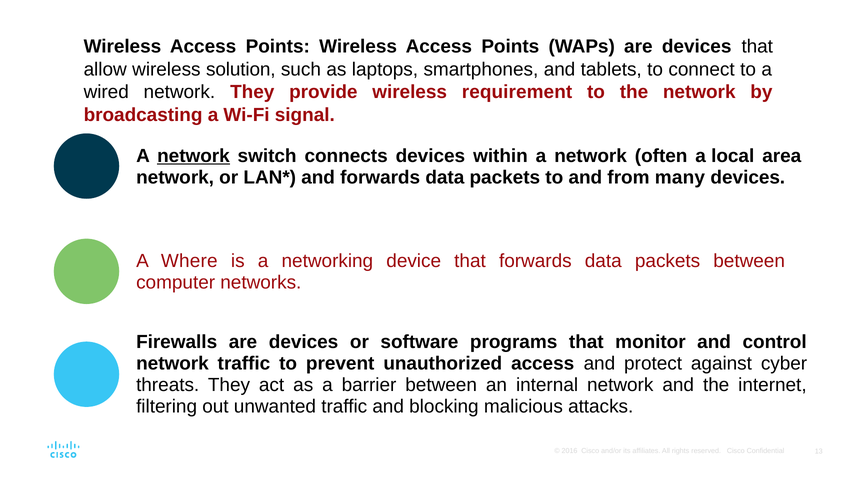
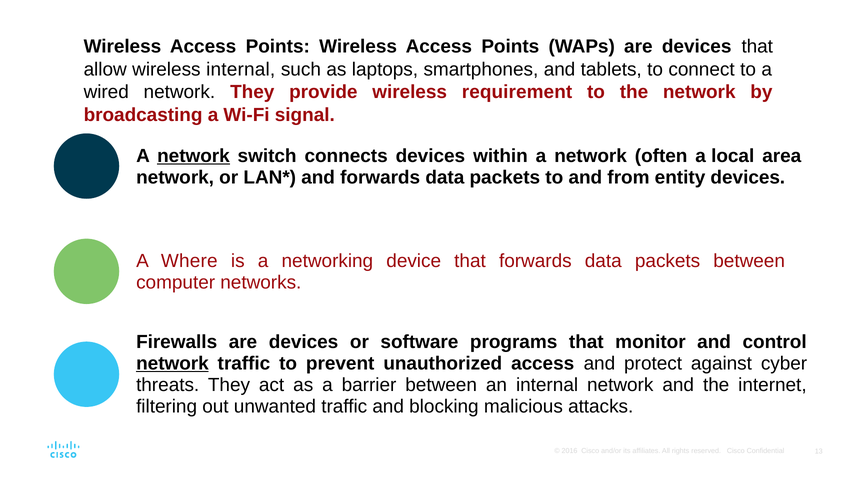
wireless solution: solution -> internal (241, 69)
many: many -> entity (680, 177)
network underline: none -> present (172, 363)
